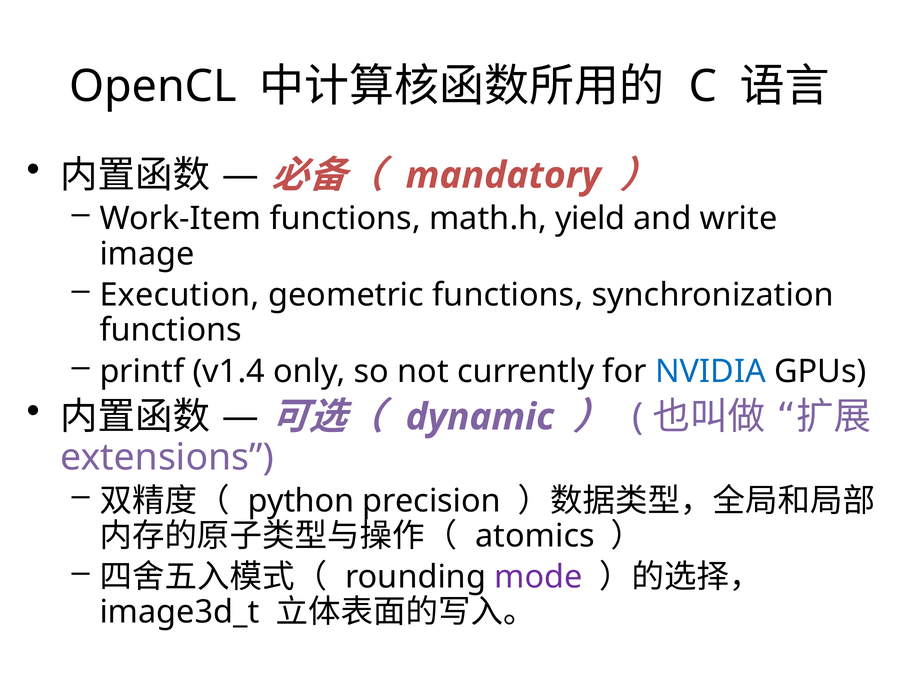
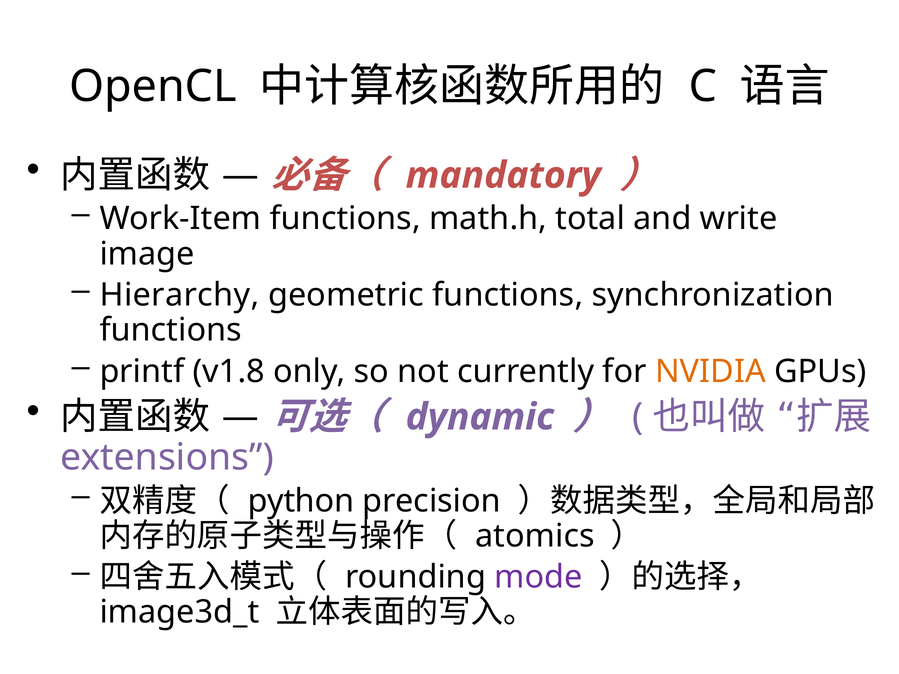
yield: yield -> total (590, 219)
Execution: Execution -> Hierarchy (179, 295)
v1.4: v1.4 -> v1.8 (229, 372)
NVIDIA colour: blue -> orange (710, 372)
